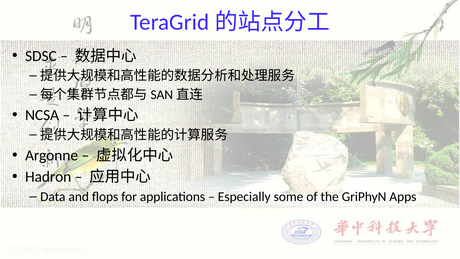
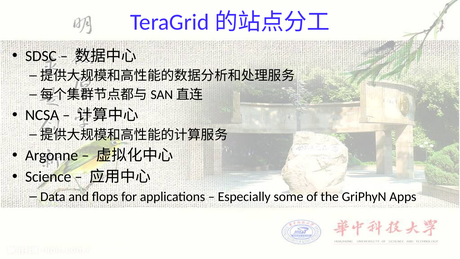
Hadron: Hadron -> Science (48, 177)
